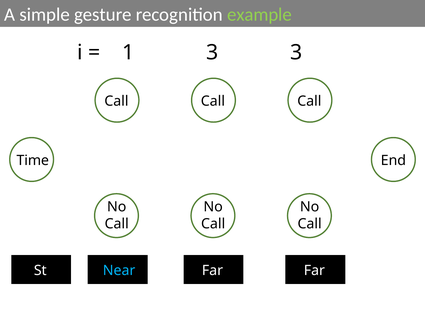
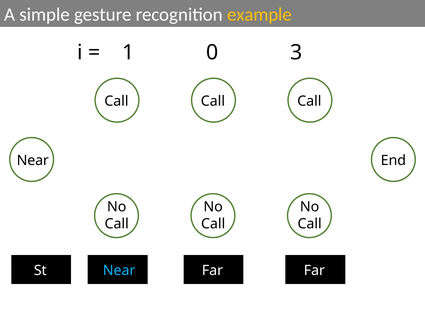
example colour: light green -> yellow (260, 15)
1 3: 3 -> 0 (212, 52)
Time: Time -> Near (33, 160)
